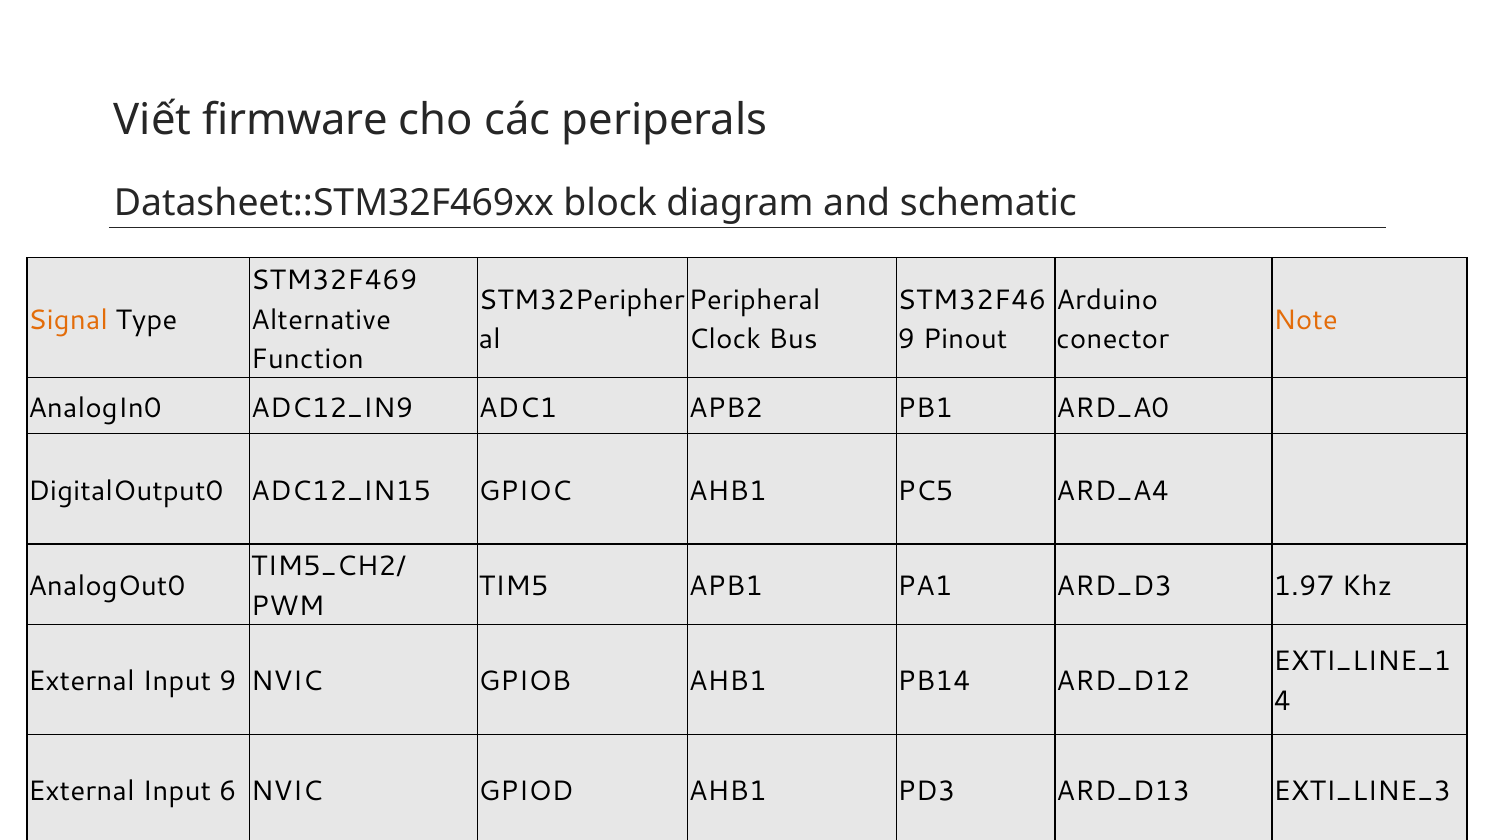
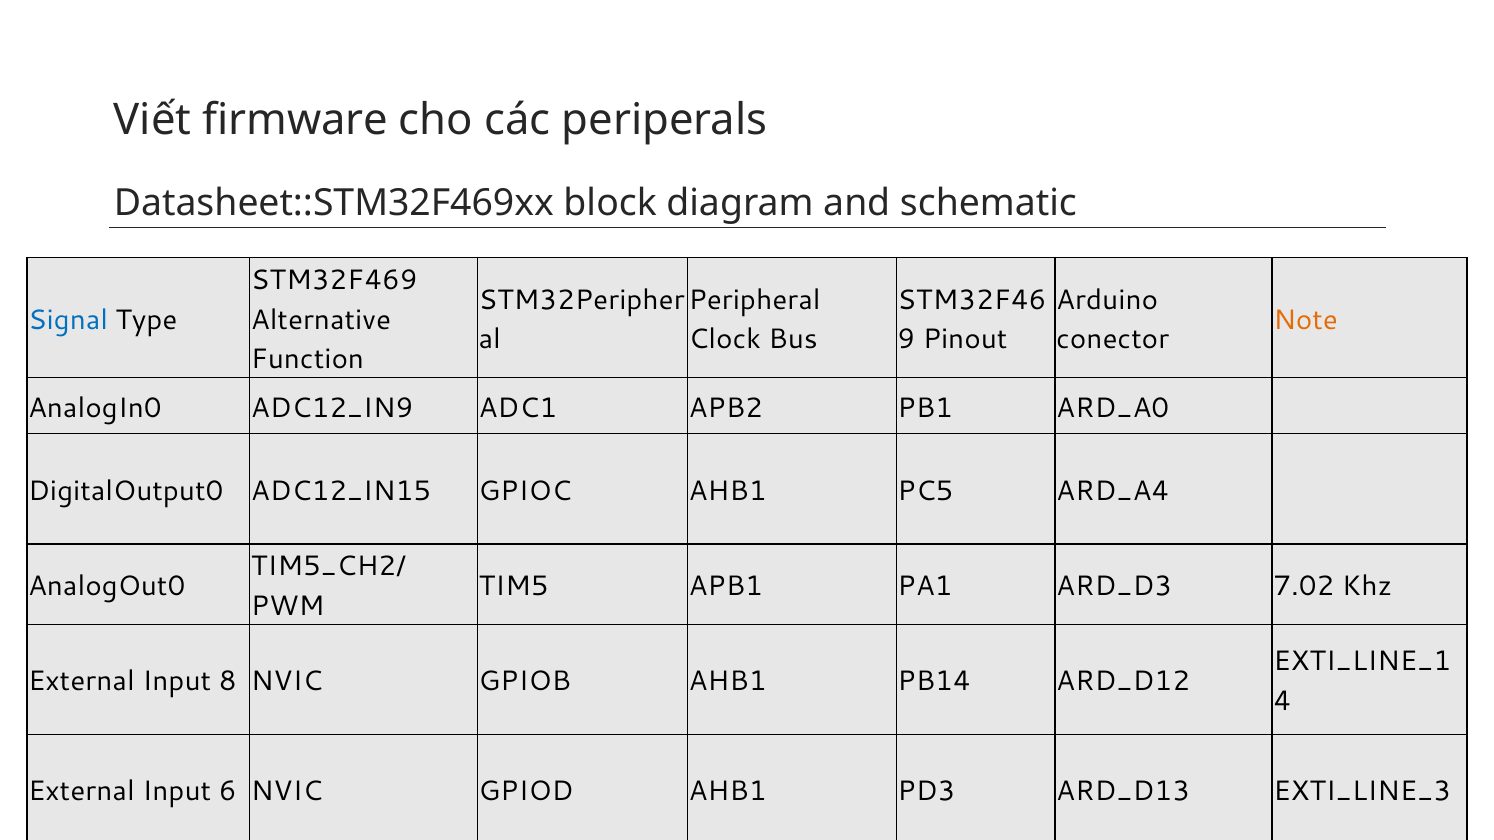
Signal colour: orange -> blue (68, 320)
1.97: 1.97 -> 7.02 (1304, 586)
Input 9: 9 -> 8 (228, 682)
